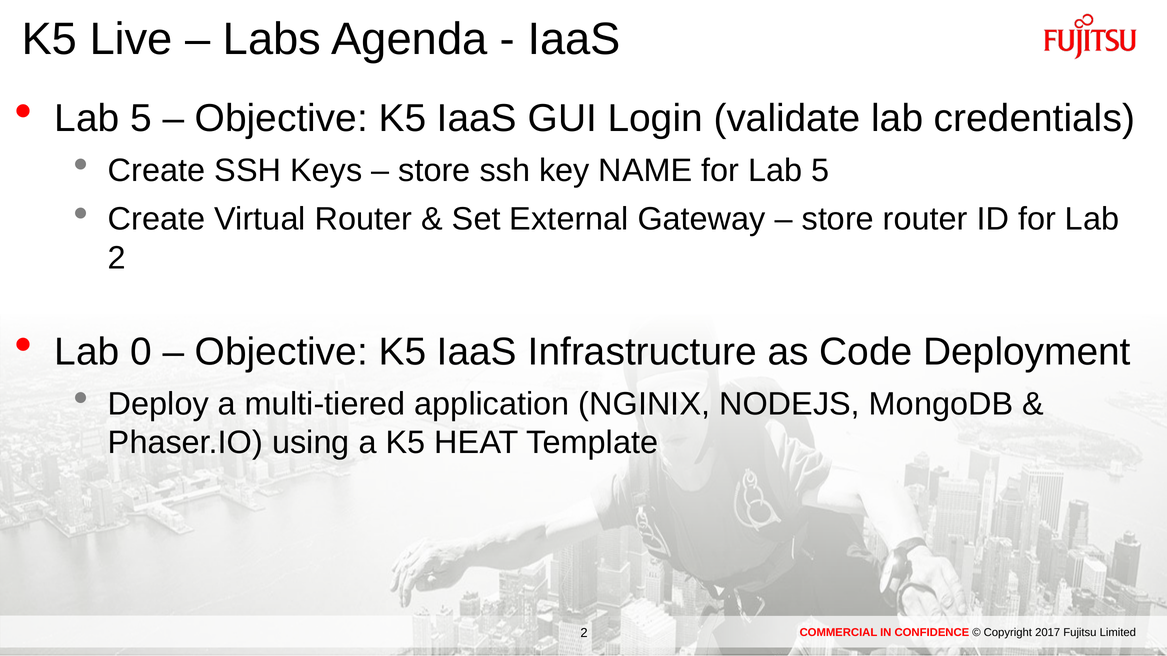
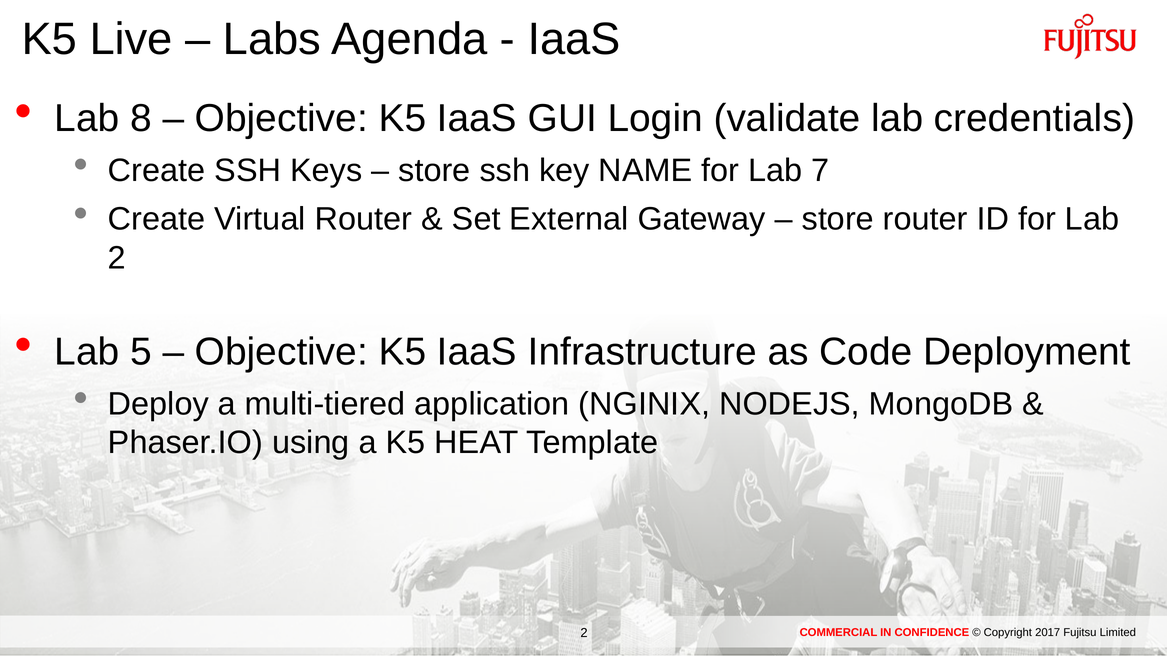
5: 5 -> 8 (141, 119)
for Lab 5: 5 -> 7 (820, 171)
0: 0 -> 5 (141, 352)
